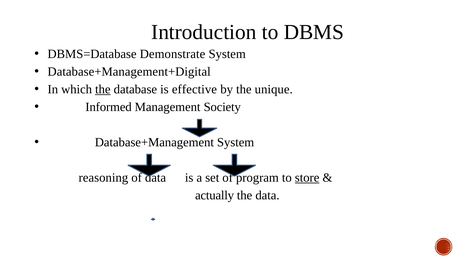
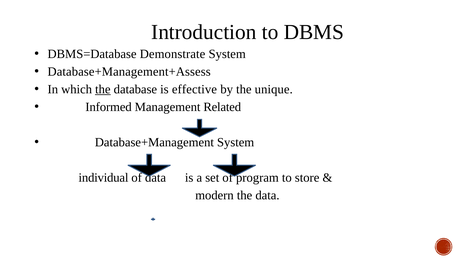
Database+Management+Digital: Database+Management+Digital -> Database+Management+Assess (129, 71)
Society: Society -> Related (222, 107)
reasoning: reasoning -> individual (104, 177)
store underline: present -> none (307, 177)
actually: actually -> modern (214, 195)
